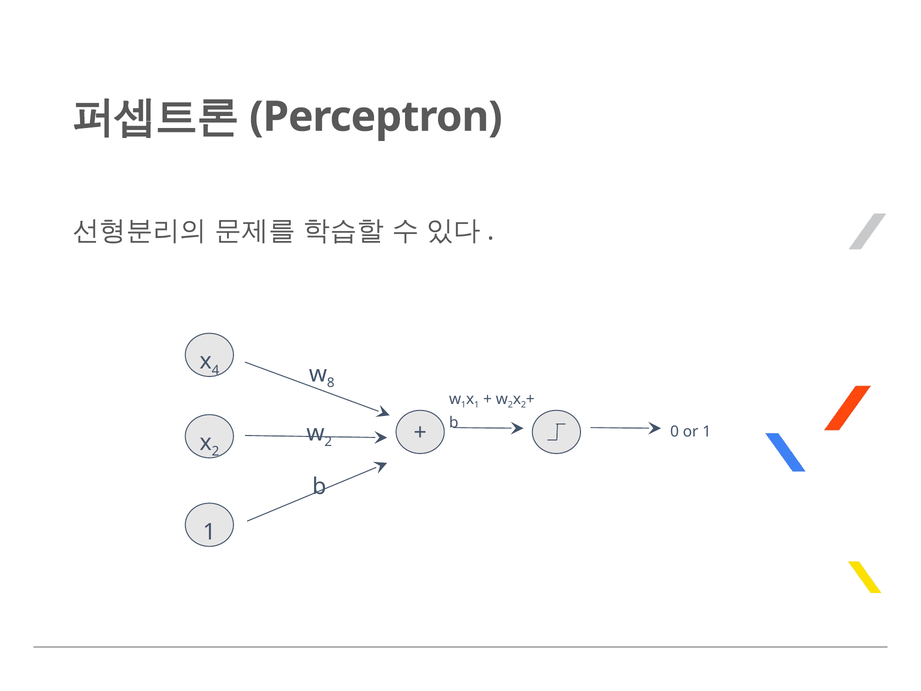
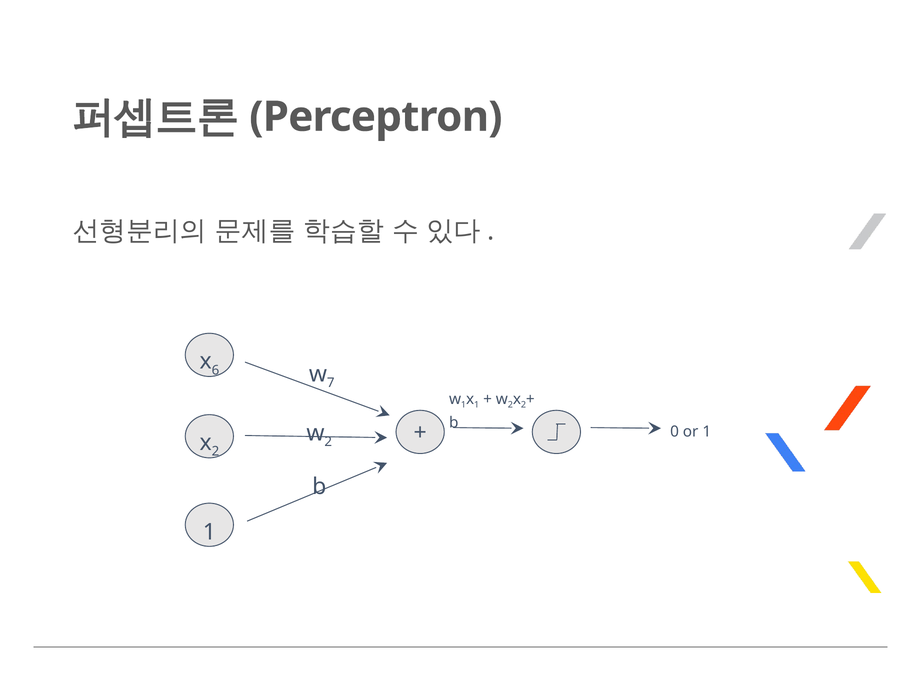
4: 4 -> 6 (215, 370)
8: 8 -> 7 (331, 383)
